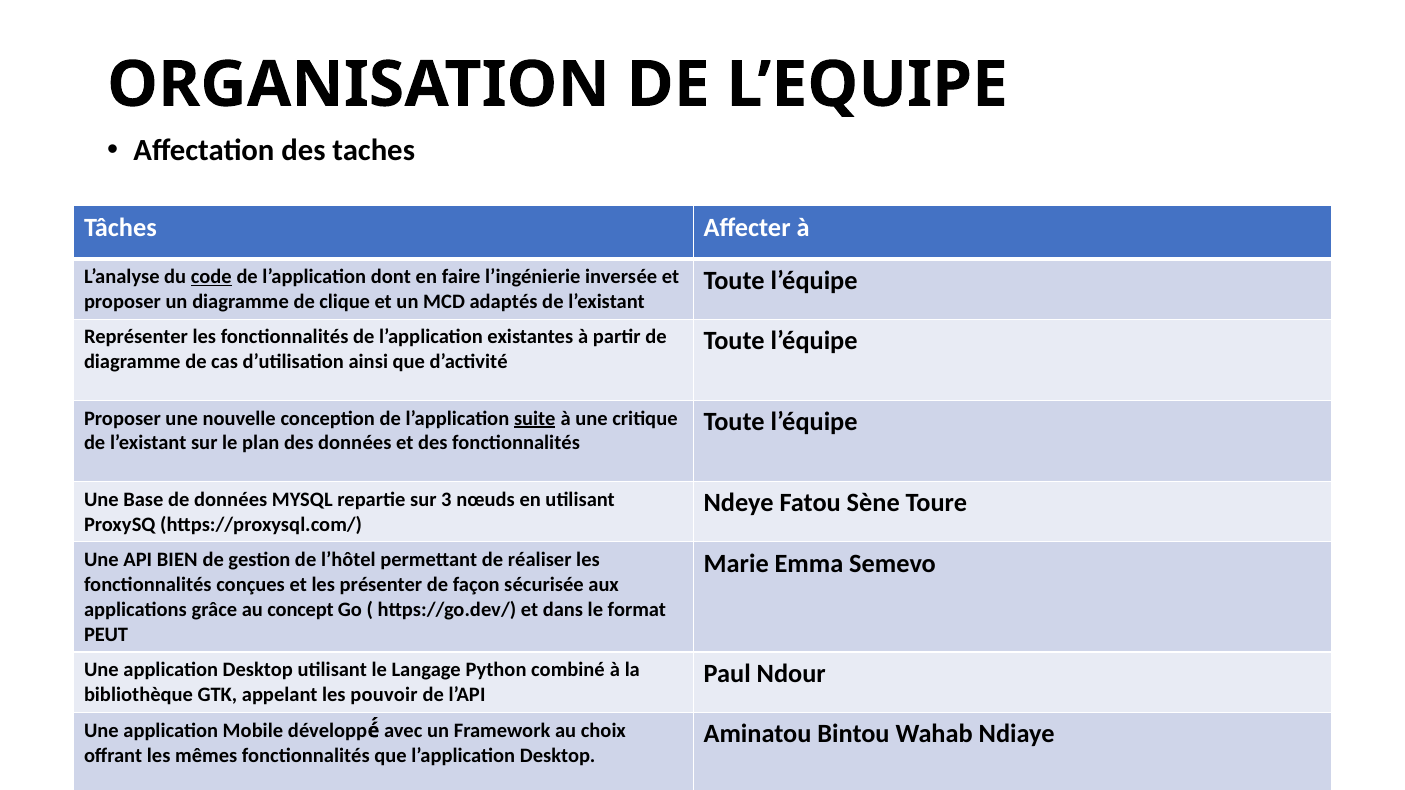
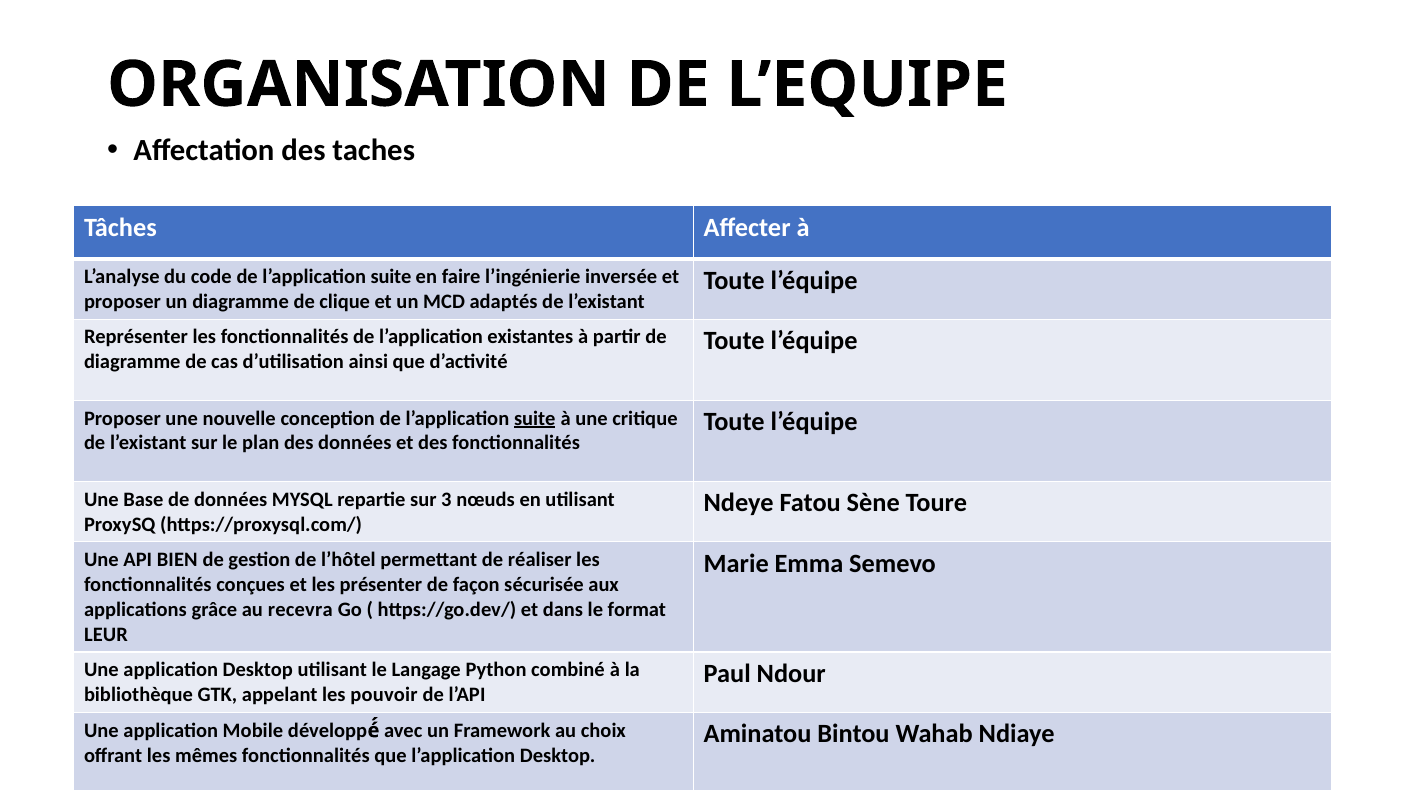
code underline: present -> none (211, 277)
dont: dont -> suite (391, 277)
concept: concept -> recevra (300, 610)
PEUT: PEUT -> LEUR (106, 635)
